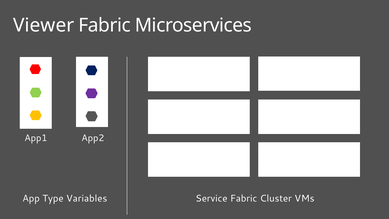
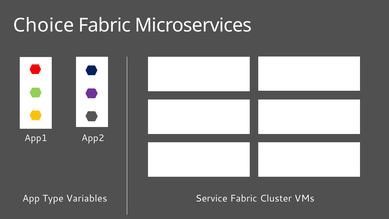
Viewer: Viewer -> Choice (44, 25)
